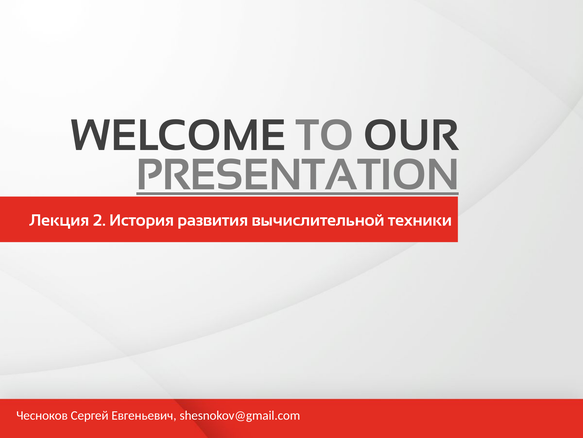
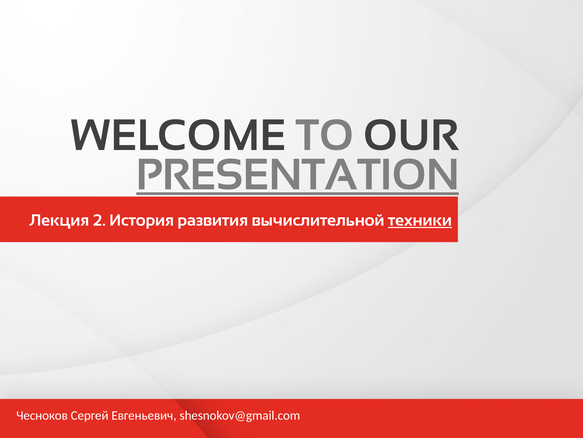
техники underline: none -> present (420, 220)
